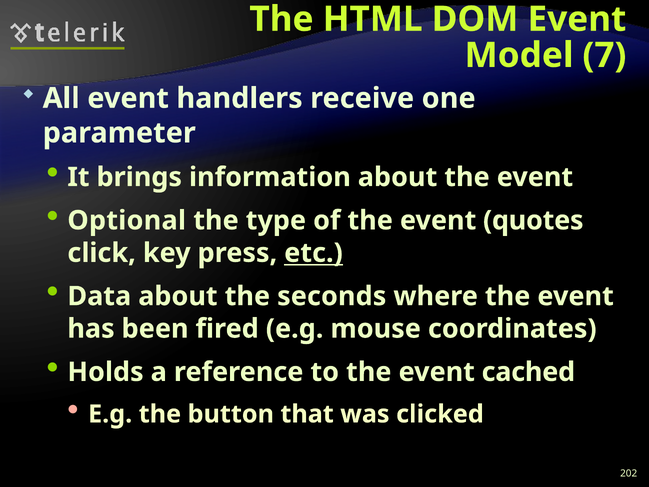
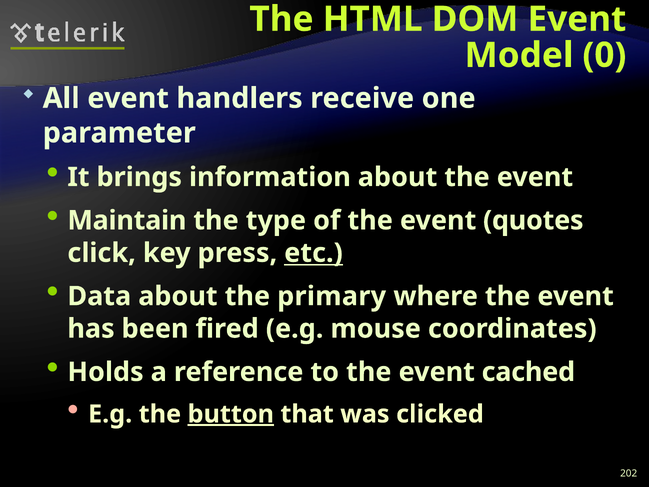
7: 7 -> 0 (604, 55)
Optional: Optional -> Maintain (127, 220)
seconds: seconds -> primary (332, 296)
button underline: none -> present (231, 414)
